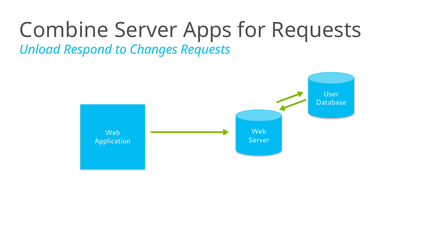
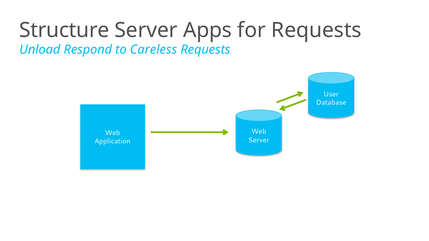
Combine: Combine -> Structure (64, 30)
Changes: Changes -> Careless (154, 50)
